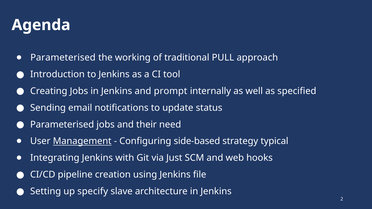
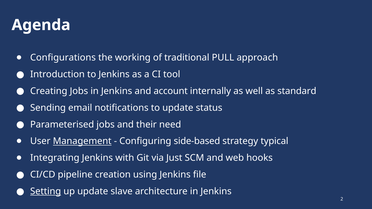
Parameterised: Parameterised -> Configurations (63, 58)
prompt: prompt -> account (171, 91)
specified: specified -> standard (297, 91)
Setting underline: none -> present (46, 192)
up specify: specify -> update (93, 192)
